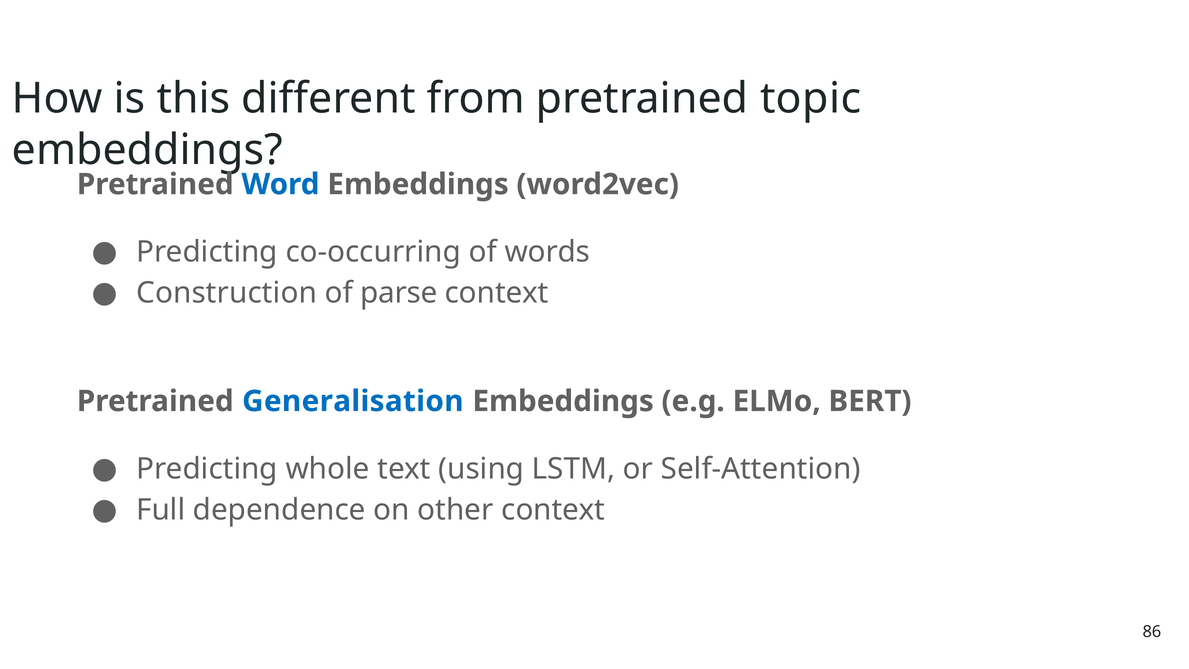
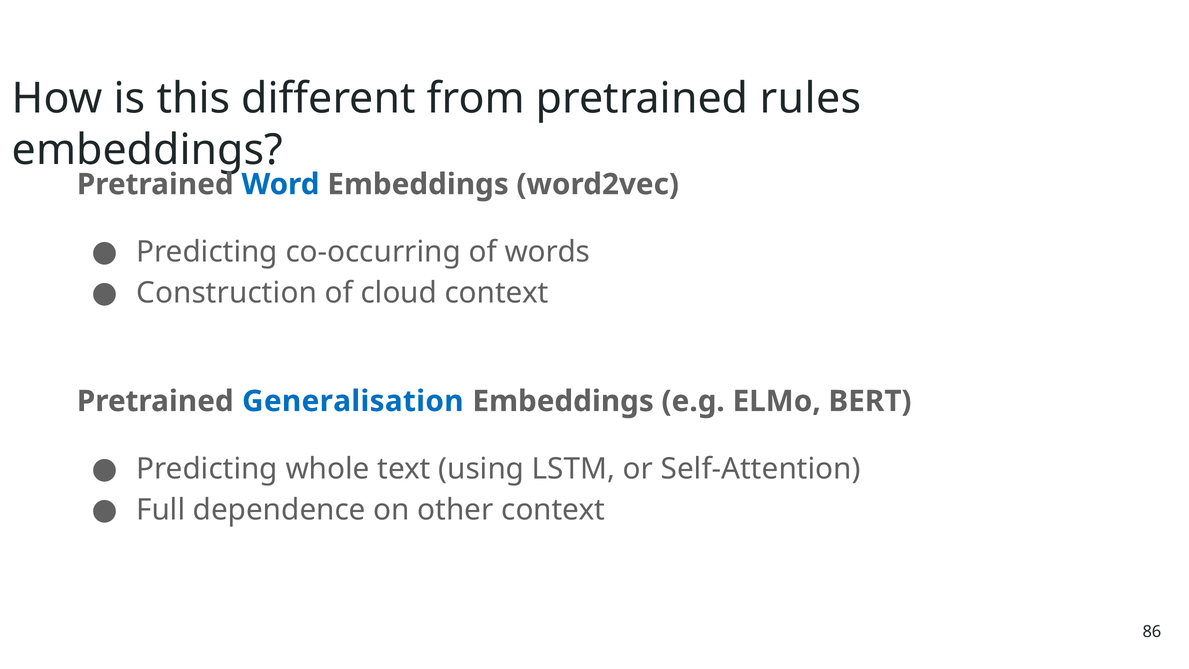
topic: topic -> rules (811, 98)
parse: parse -> cloud (399, 293)
